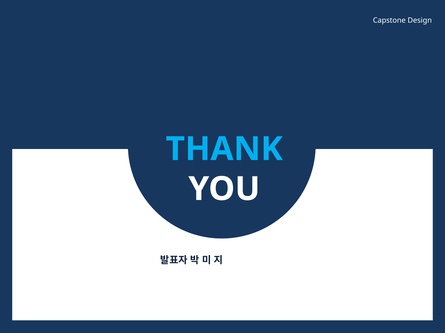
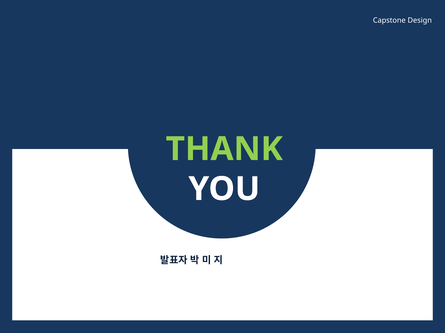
THANK colour: light blue -> light green (224, 149)
